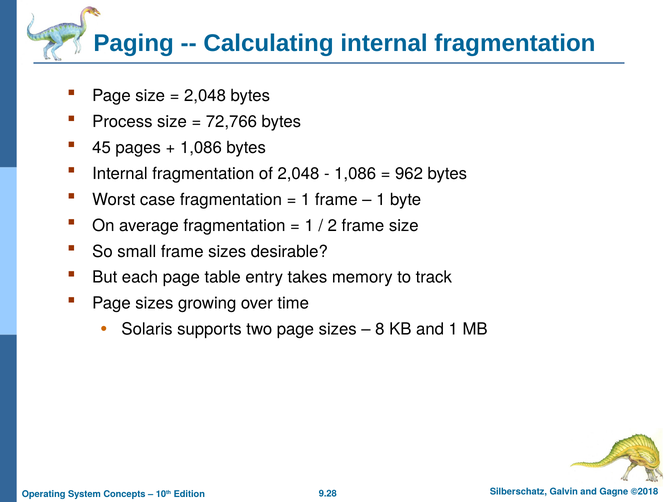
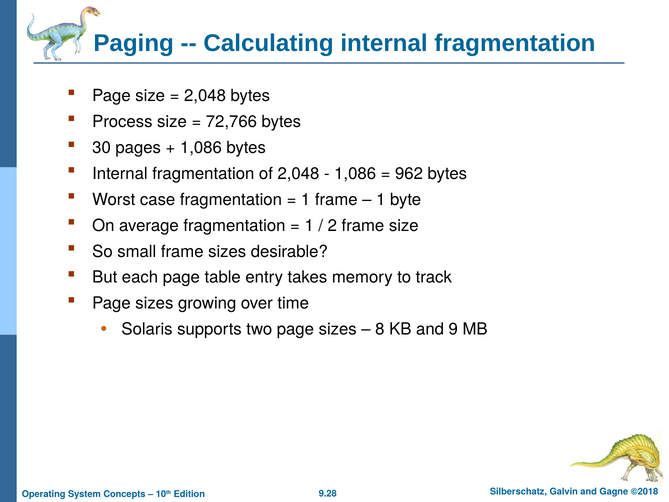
45: 45 -> 30 (102, 148)
and 1: 1 -> 9 (453, 329)
